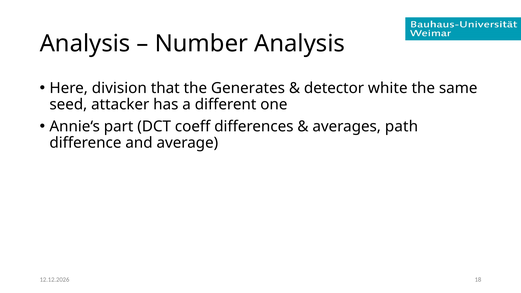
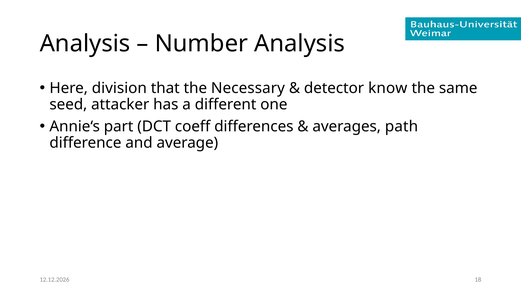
Generates: Generates -> Necessary (248, 88)
white: white -> know (388, 88)
